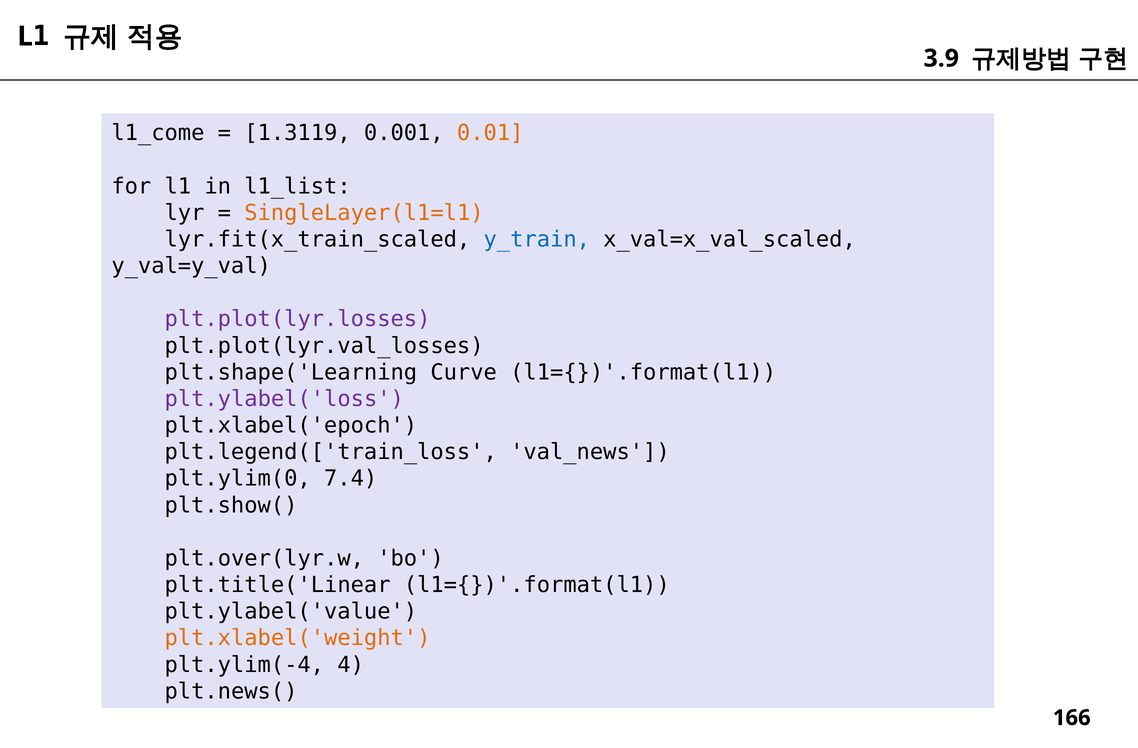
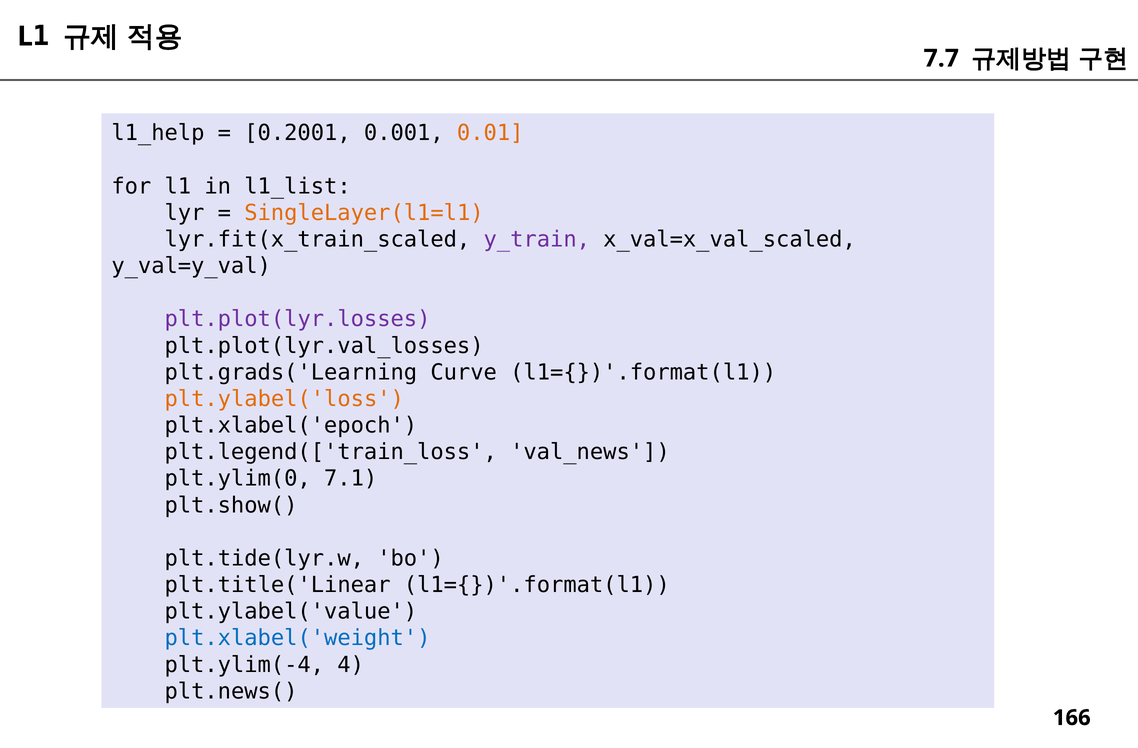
3.9: 3.9 -> 7.7 (941, 58)
l1_come: l1_come -> l1_help (158, 133)
1.3119: 1.3119 -> 0.2001 (297, 133)
y_train colour: blue -> purple (537, 239)
plt.shape('Learning: plt.shape('Learning -> plt.grads('Learning (291, 372)
plt.ylabel('loss colour: purple -> orange (284, 399)
7.4: 7.4 -> 7.1 (351, 478)
plt.over(lyr.w: plt.over(lyr.w -> plt.tide(lyr.w (264, 558)
plt.xlabel('weight colour: orange -> blue (298, 638)
